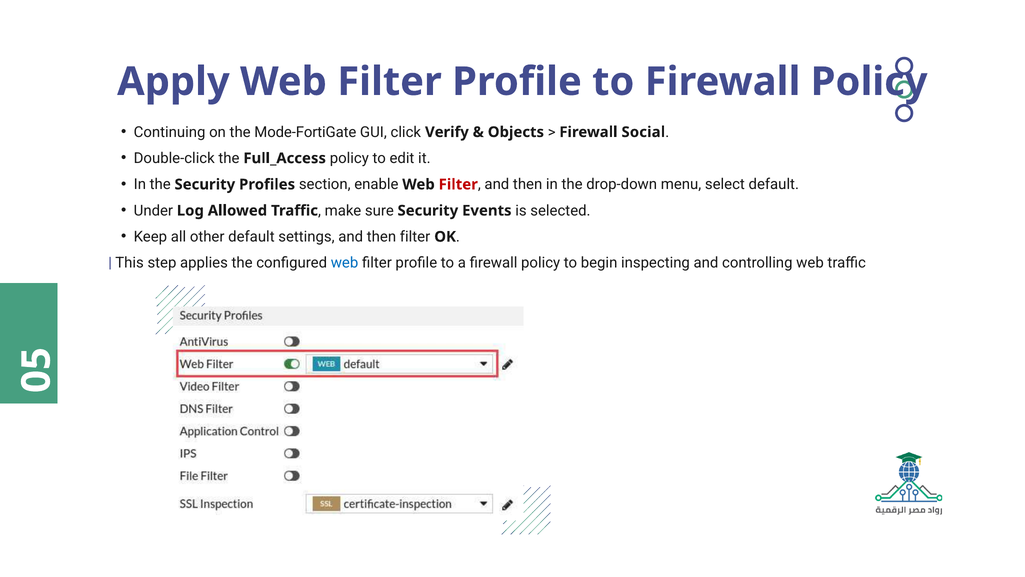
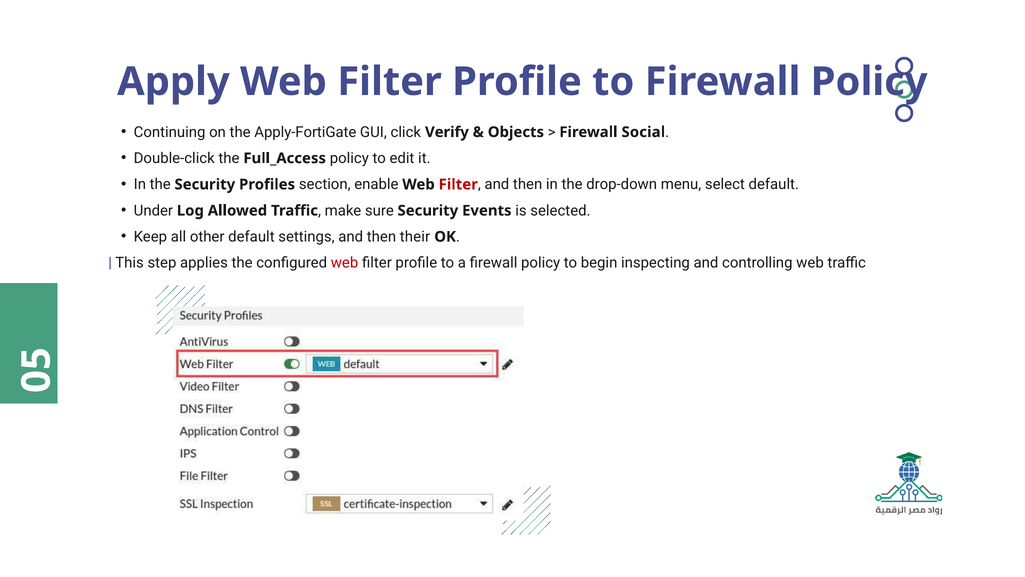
Mode-FortiGate: Mode-FortiGate -> Apply-FortiGate (305, 132)
then filter: filter -> their (415, 237)
web colour: blue -> red (345, 263)
